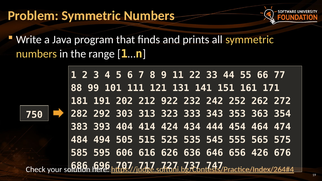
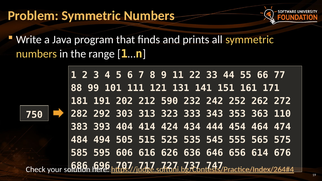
922: 922 -> 590 (170, 101)
354: 354 -> 110 (282, 114)
426: 426 -> 614 (260, 153)
